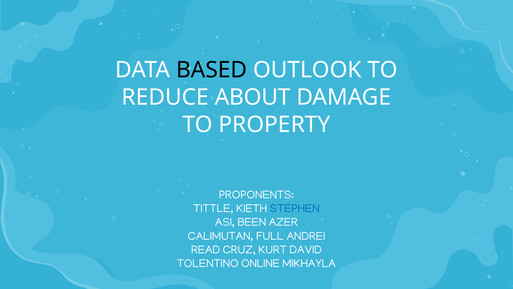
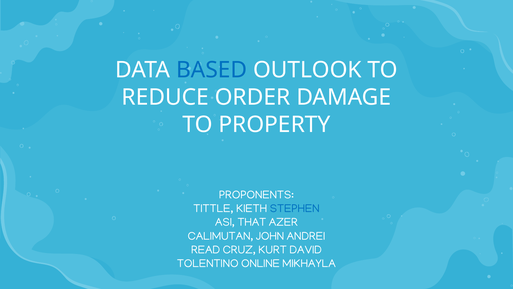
BASED colour: black -> blue (212, 70)
ABOUT: ABOUT -> ORDER (253, 97)
BEEN: BEEN -> THAT (252, 222)
FULL: FULL -> JOHN (270, 236)
